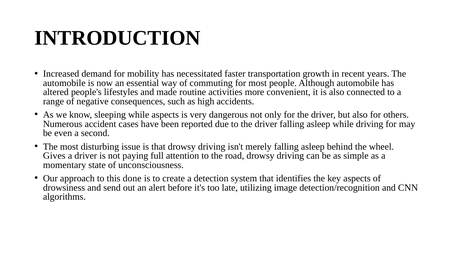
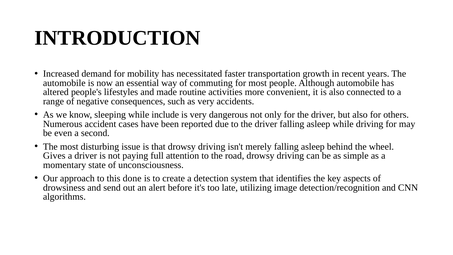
as high: high -> very (206, 101)
while aspects: aspects -> include (165, 115)
